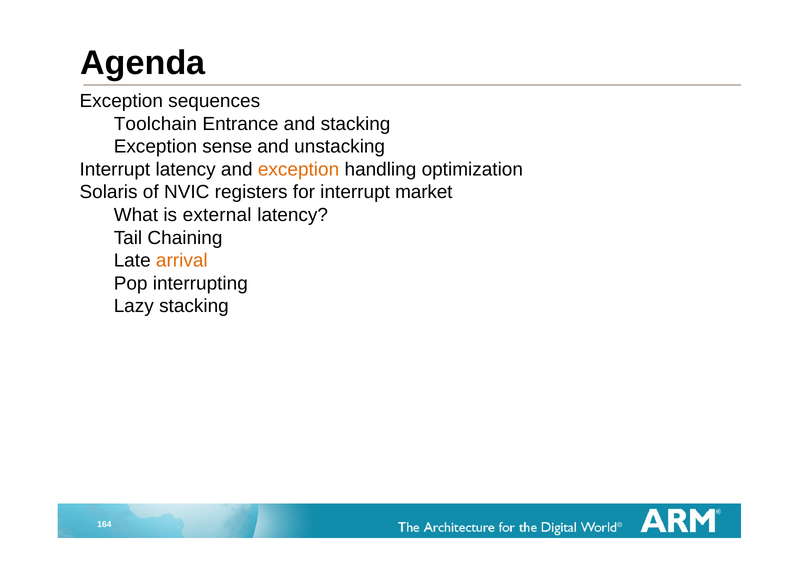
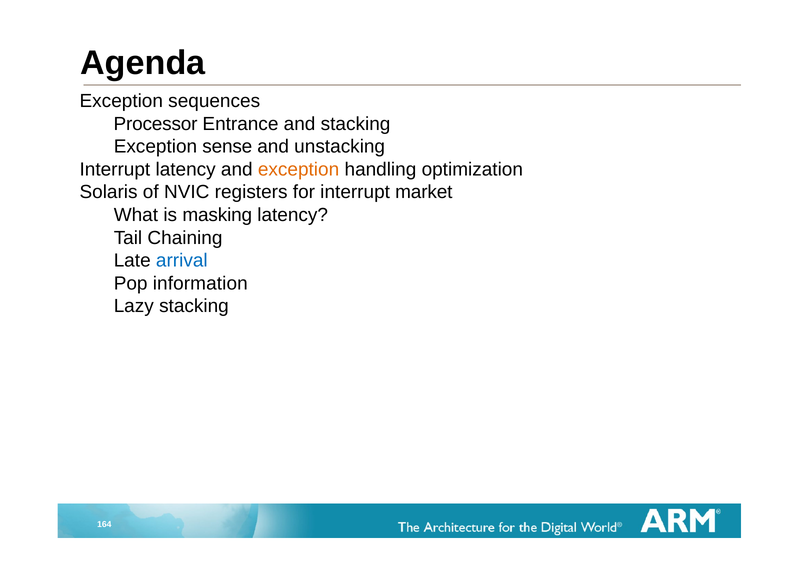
Toolchain: Toolchain -> Processor (156, 124)
external: external -> masking (217, 215)
arrival colour: orange -> blue (182, 261)
interrupting: interrupting -> information (200, 284)
